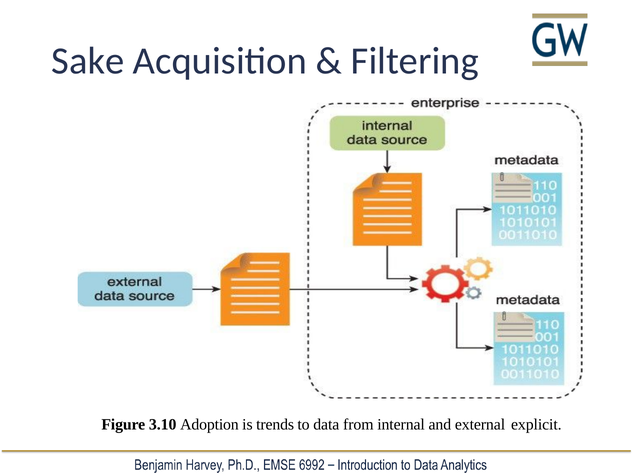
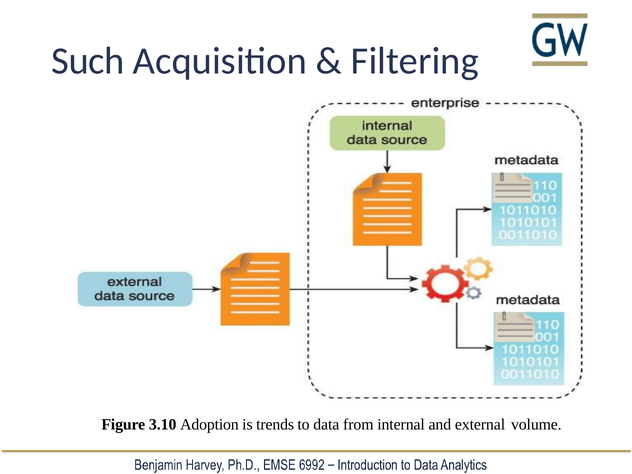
Sake: Sake -> Such (88, 61)
explicit: explicit -> volume (536, 425)
